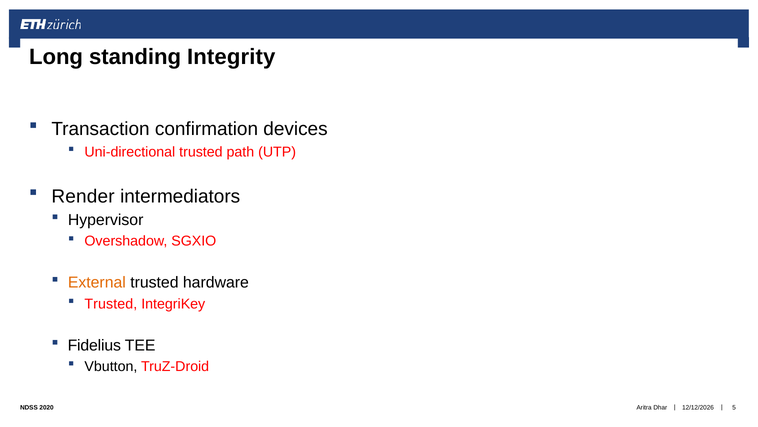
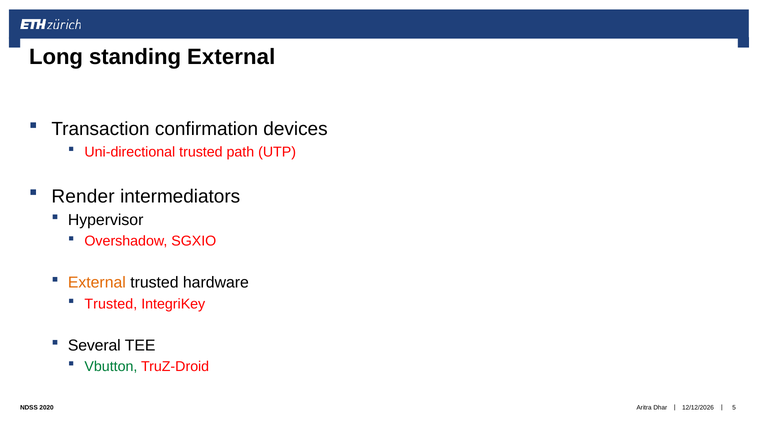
standing Integrity: Integrity -> External (231, 57)
Fidelius: Fidelius -> Several (94, 345)
Vbutton colour: black -> green (111, 366)
